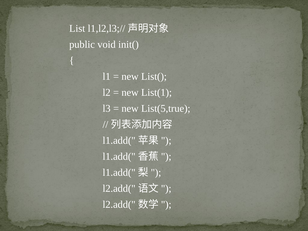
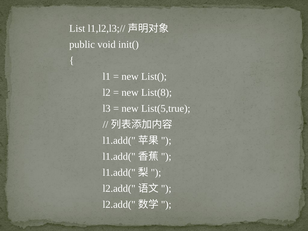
List(1: List(1 -> List(8 (157, 92)
